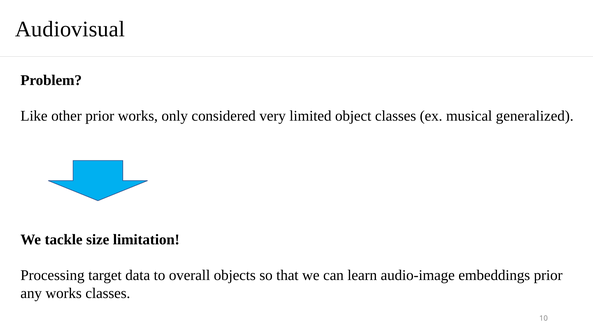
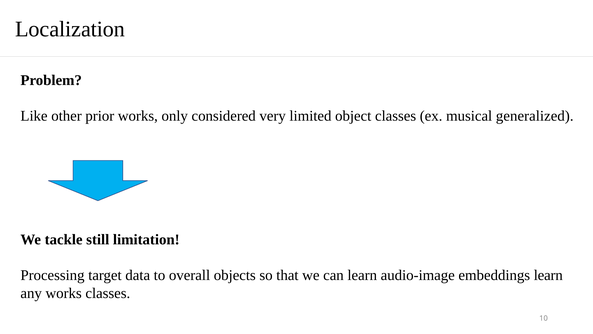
Audiovisual: Audiovisual -> Localization (70, 29)
size: size -> still (98, 239)
embeddings prior: prior -> learn (548, 275)
